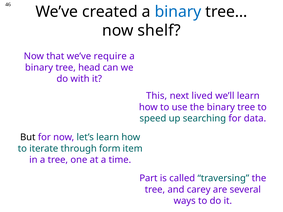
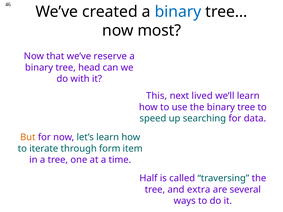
shelf: shelf -> most (159, 31)
require: require -> reserve (110, 56)
But colour: black -> orange (28, 137)
Part: Part -> Half (148, 178)
carey: carey -> extra (199, 190)
